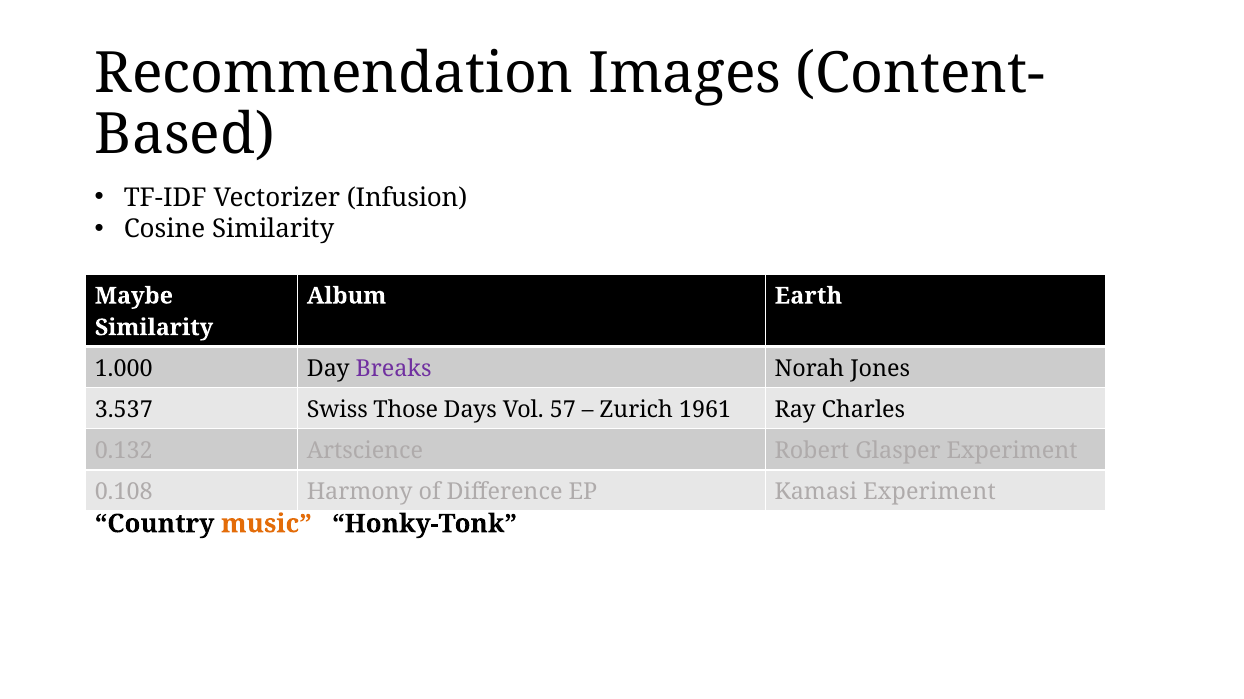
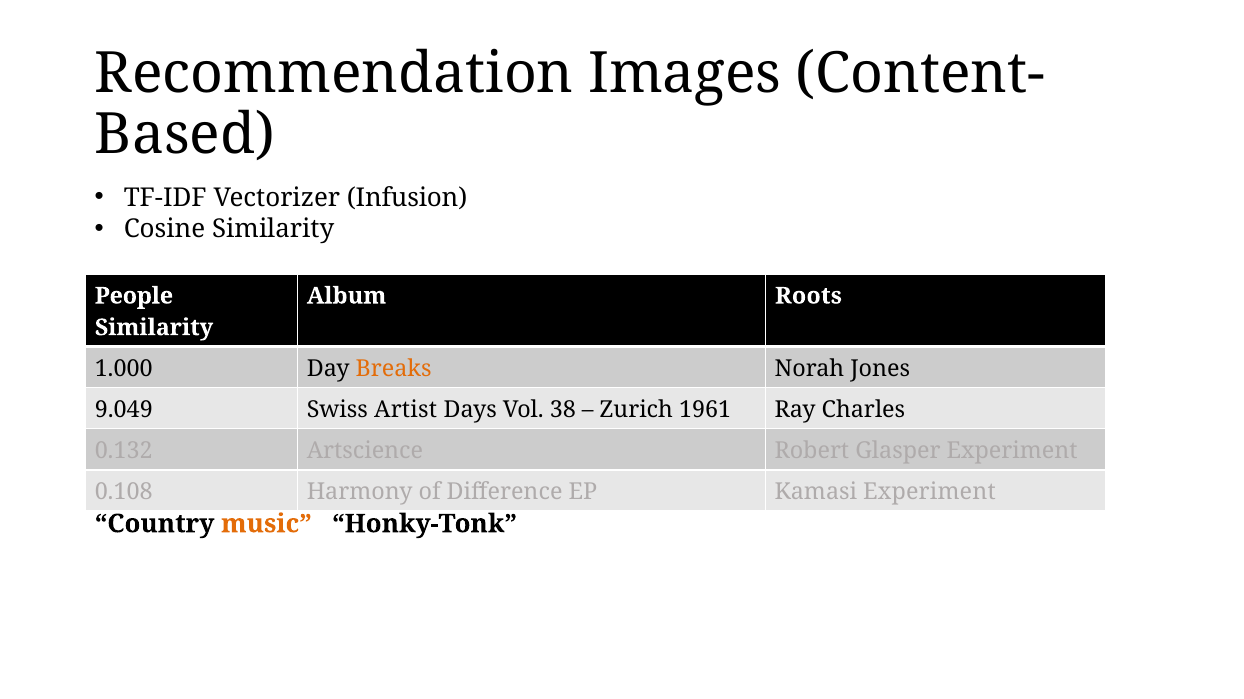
Maybe: Maybe -> People (134, 296)
Earth: Earth -> Roots (808, 296)
Breaks colour: purple -> orange (394, 369)
3.537: 3.537 -> 9.049 (124, 410)
Those: Those -> Artist (406, 410)
57: 57 -> 38 (563, 410)
